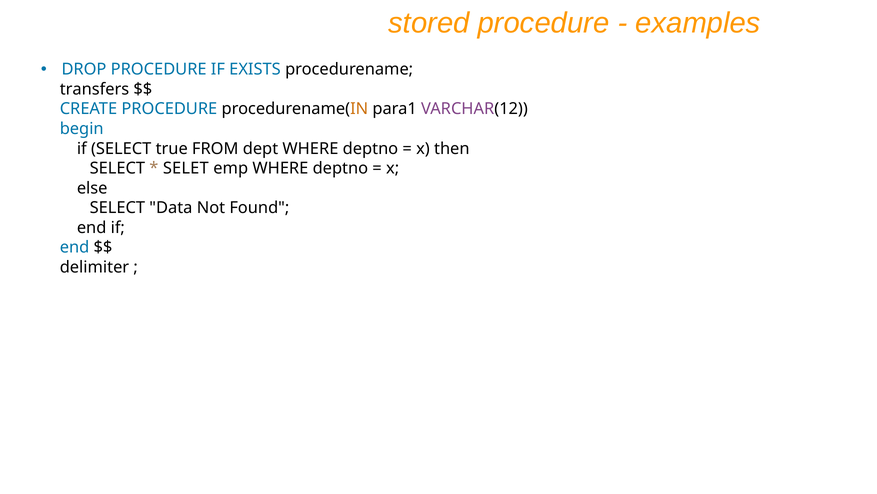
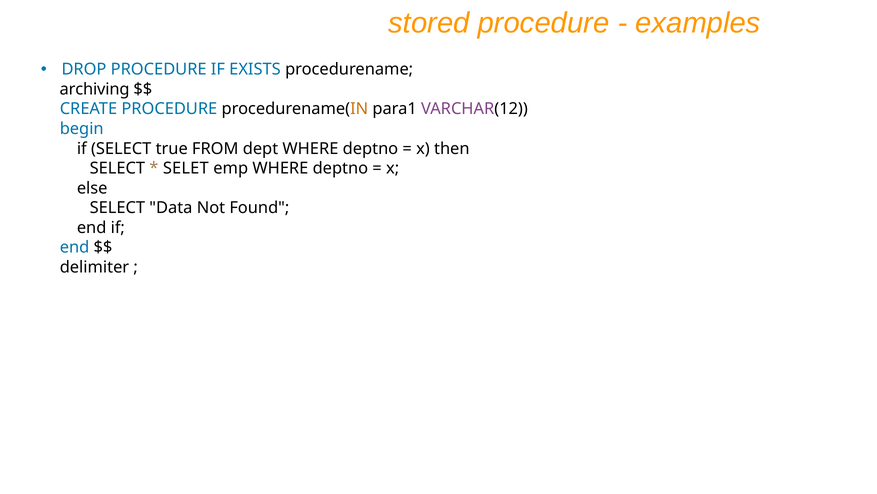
transfers: transfers -> archiving (95, 89)
